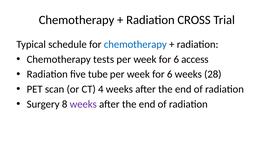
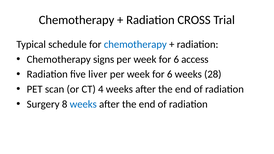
tests: tests -> signs (104, 59)
tube: tube -> liver (98, 74)
weeks colour: purple -> blue (83, 104)
